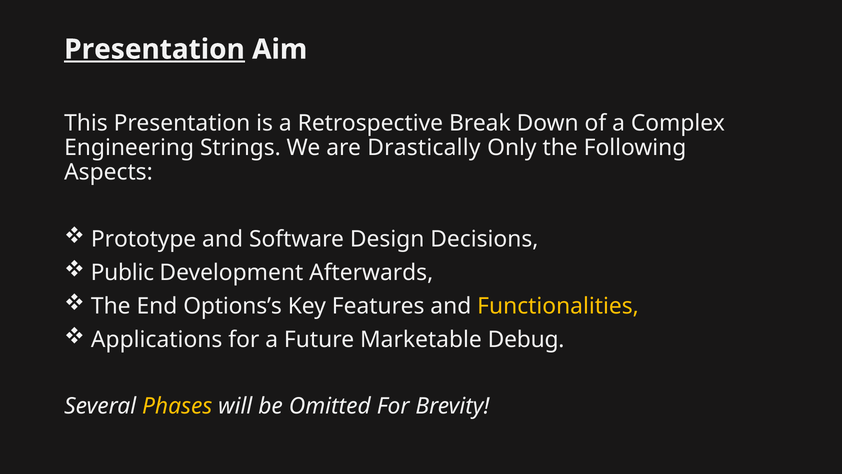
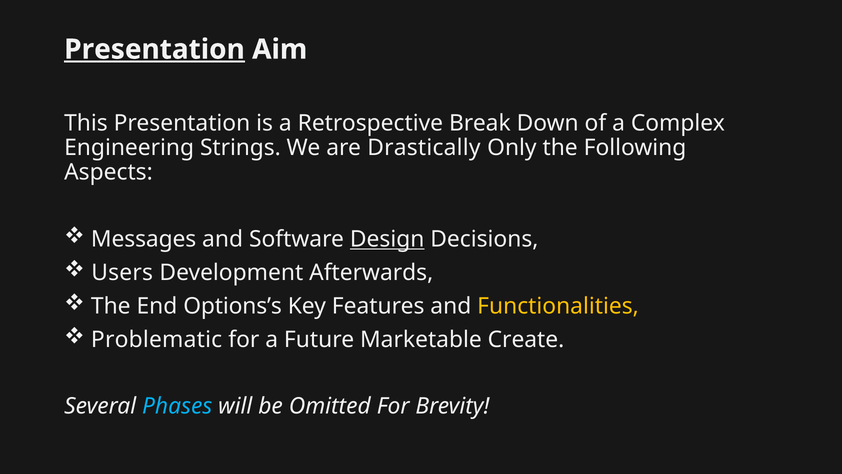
Prototype: Prototype -> Messages (144, 239)
Design underline: none -> present (387, 239)
Public: Public -> Users (122, 272)
Applications: Applications -> Problematic (157, 339)
Debug: Debug -> Create (526, 339)
Phases colour: yellow -> light blue (177, 406)
